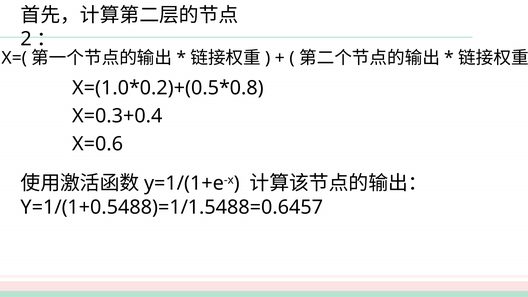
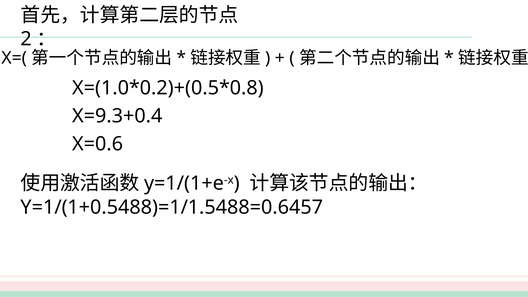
X=0.3+0.4: X=0.3+0.4 -> X=9.3+0.4 (117, 116)
